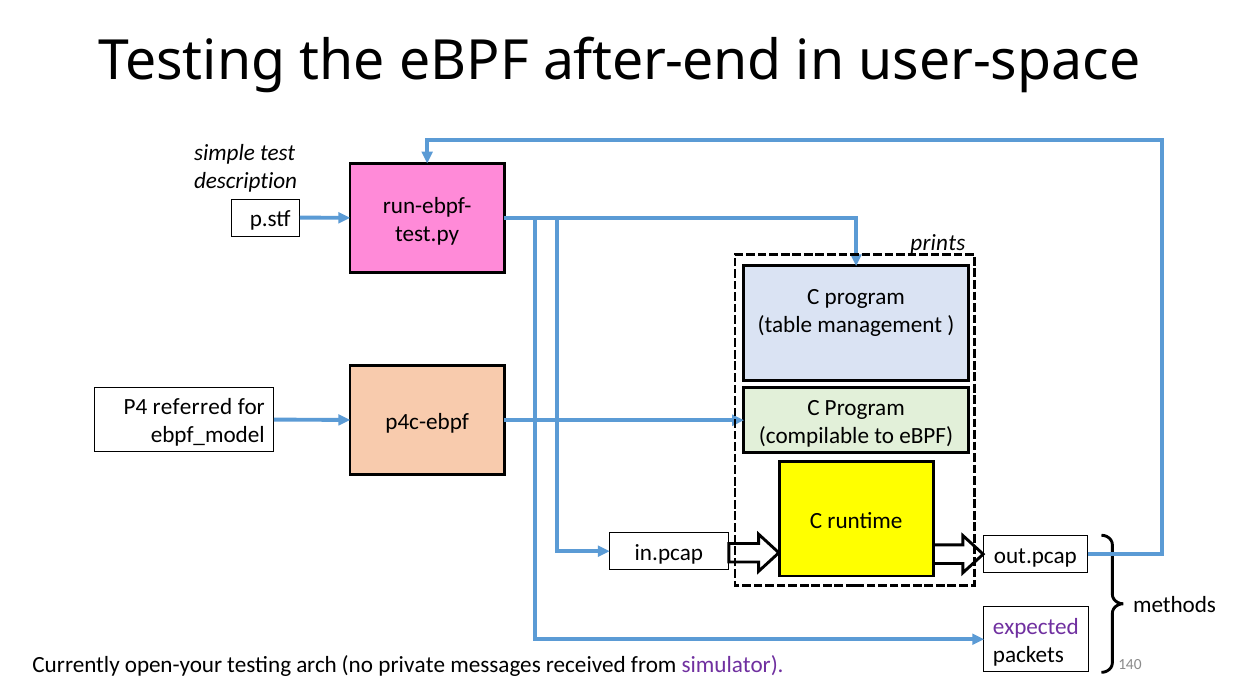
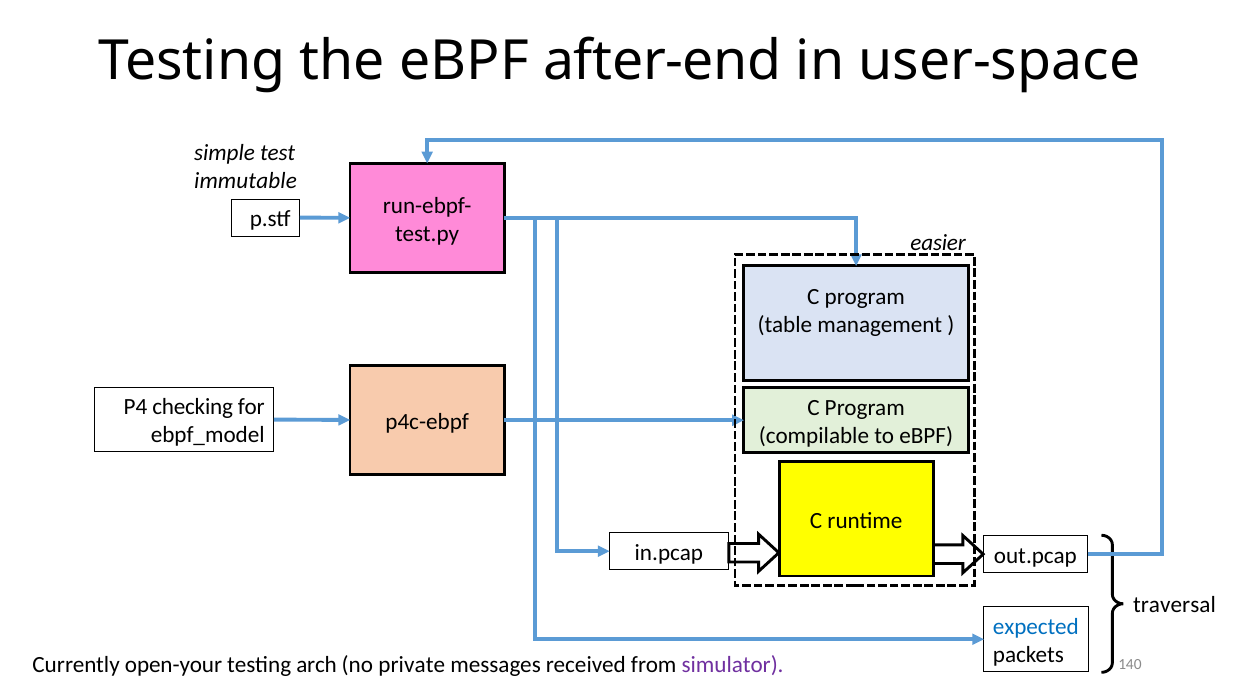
description: description -> immutable (246, 181)
prints: prints -> easier (938, 242)
referred: referred -> checking (193, 407)
methods: methods -> traversal (1174, 605)
expected colour: purple -> blue (1036, 626)
